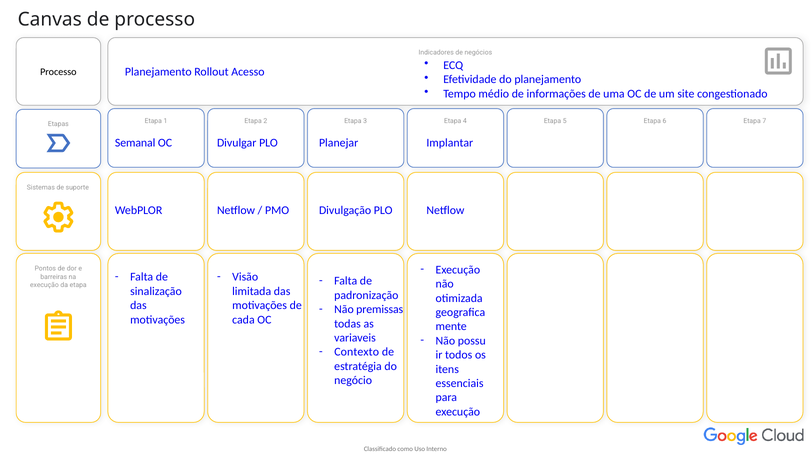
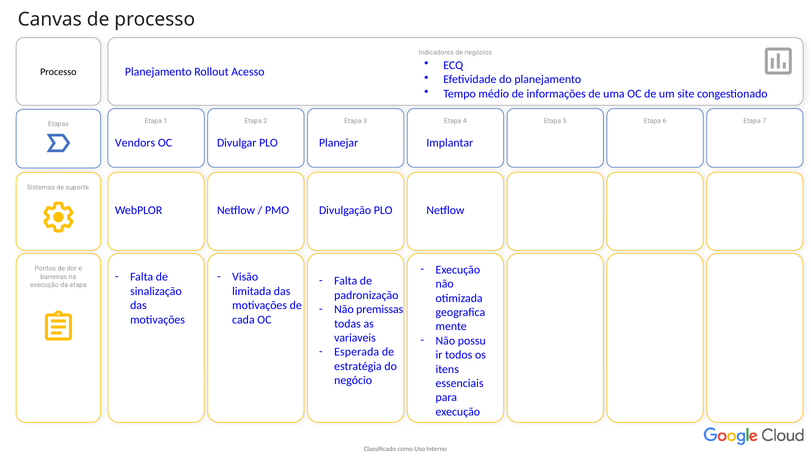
Semanal: Semanal -> Vendors (135, 143)
Contexto: Contexto -> Esperada (357, 352)
